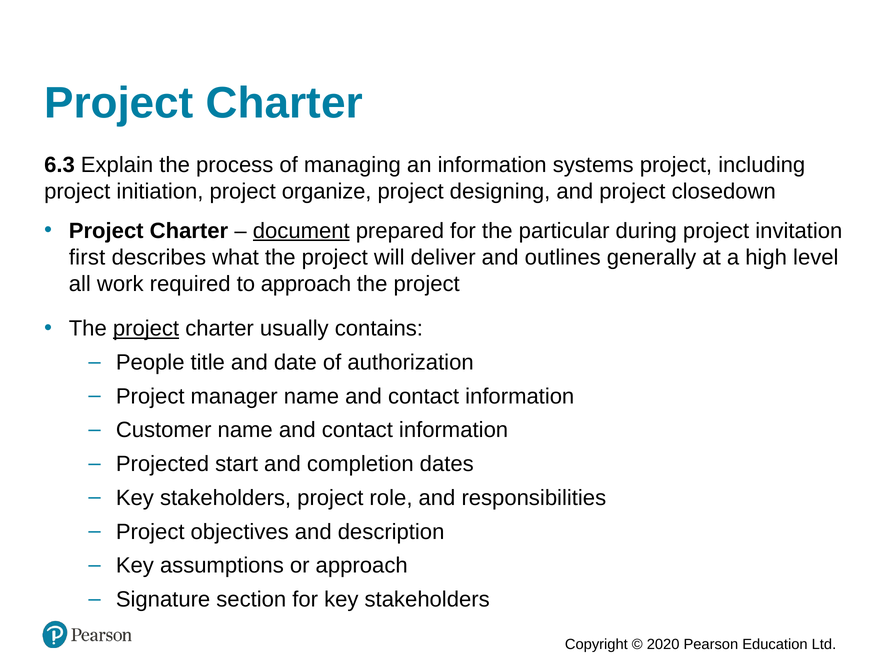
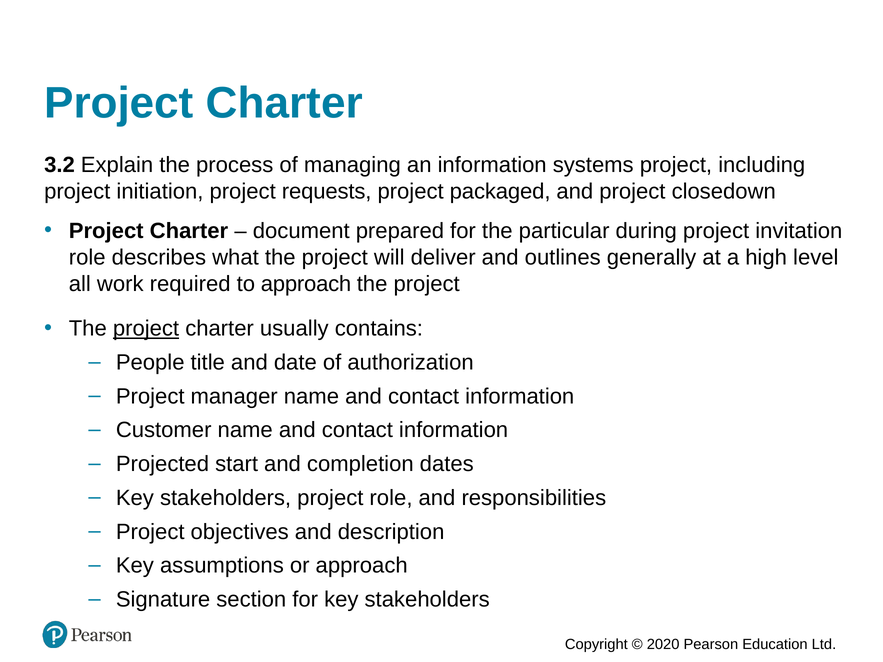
6.3: 6.3 -> 3.2 (60, 165)
organize: organize -> requests (327, 192)
designing: designing -> packaged (500, 192)
document underline: present -> none (301, 231)
first: first -> role (87, 257)
